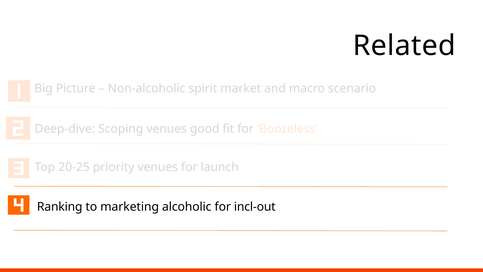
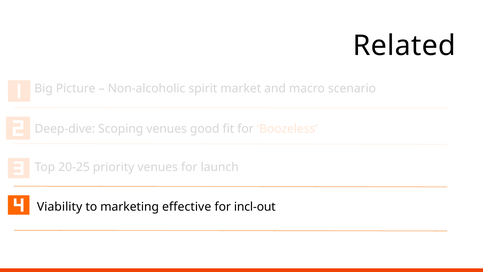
Ranking: Ranking -> Viability (60, 206)
alcoholic: alcoholic -> effective (187, 206)
